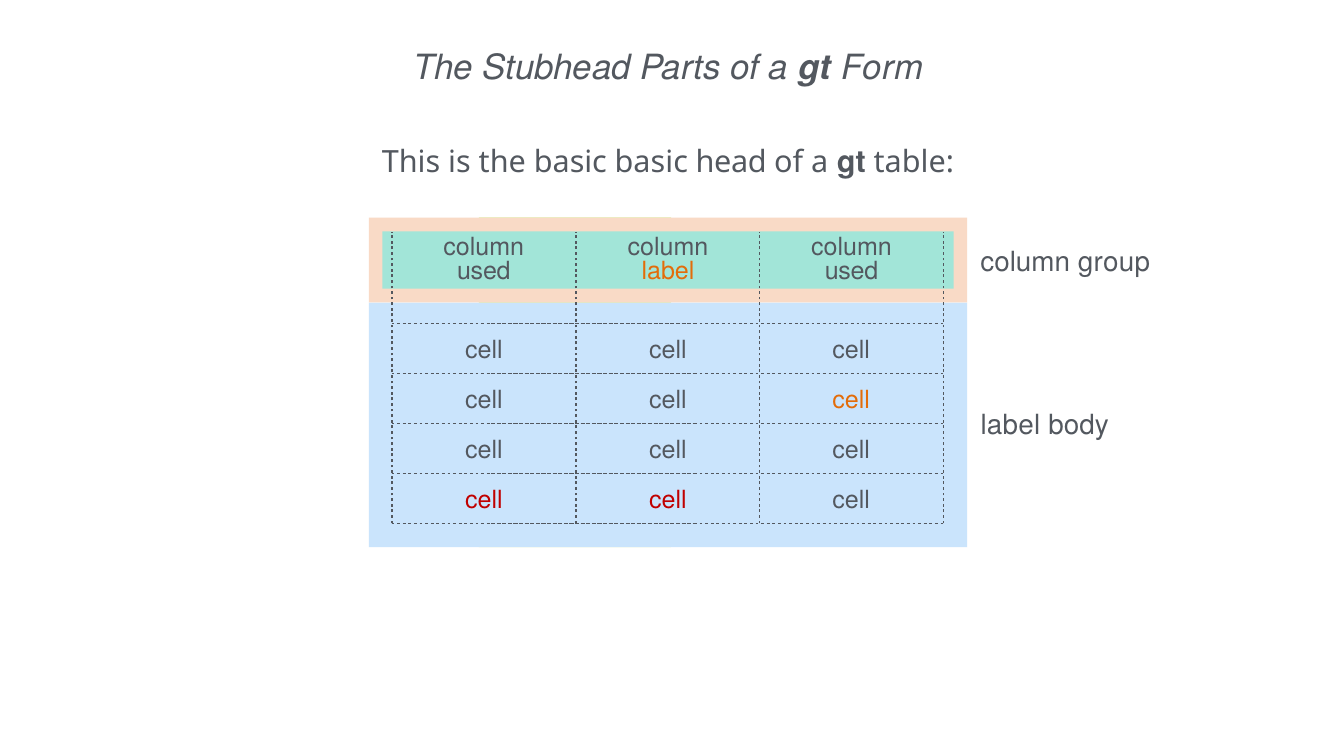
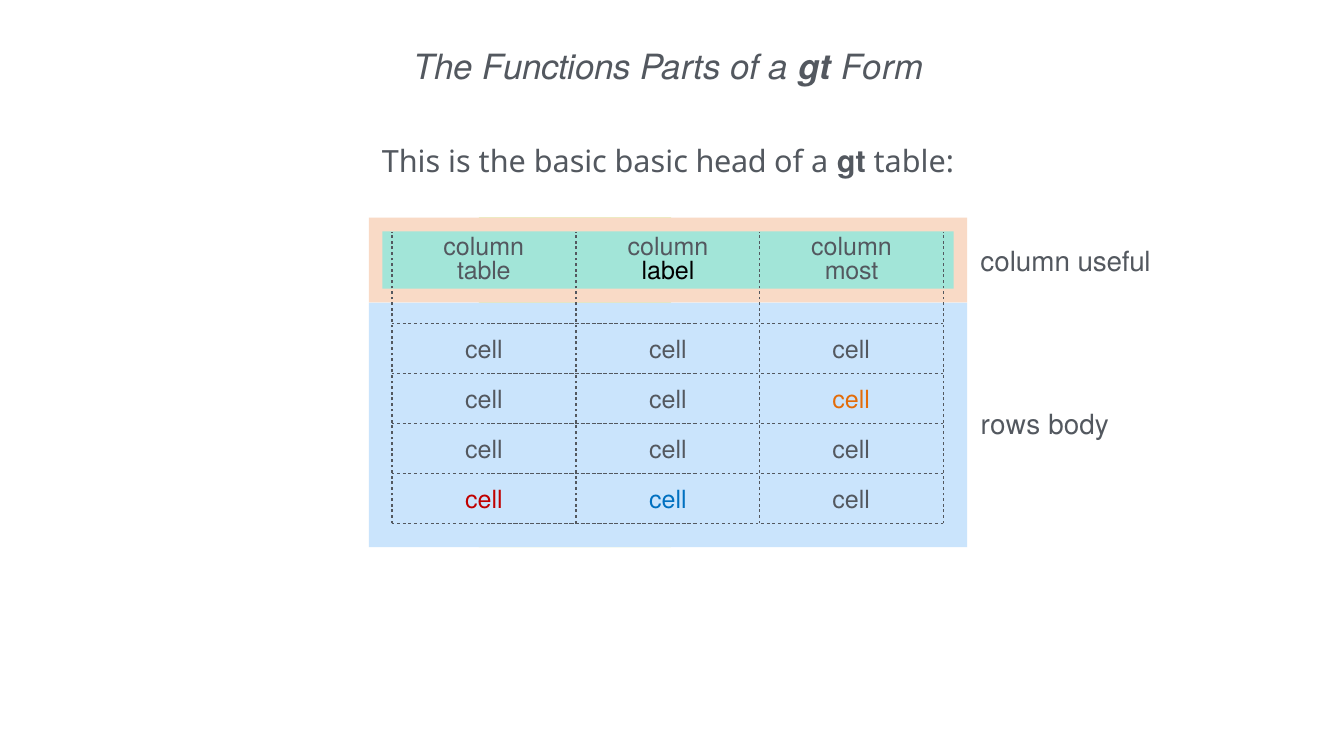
The Stubhead: Stubhead -> Functions (557, 69)
group: group -> useful (1114, 262)
used: used -> table (484, 271)
label colour: orange -> black (668, 271)
used: used -> most (852, 271)
label: label -> rows (1010, 426)
cell colour: red -> blue (668, 500)
